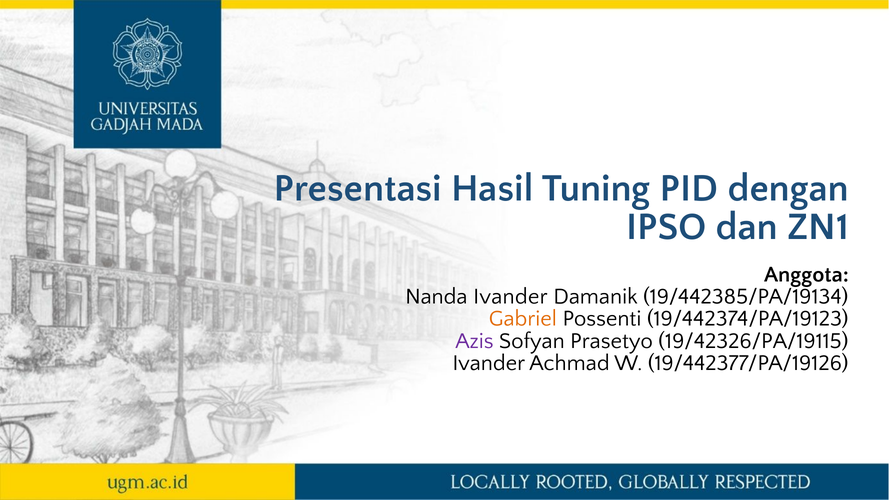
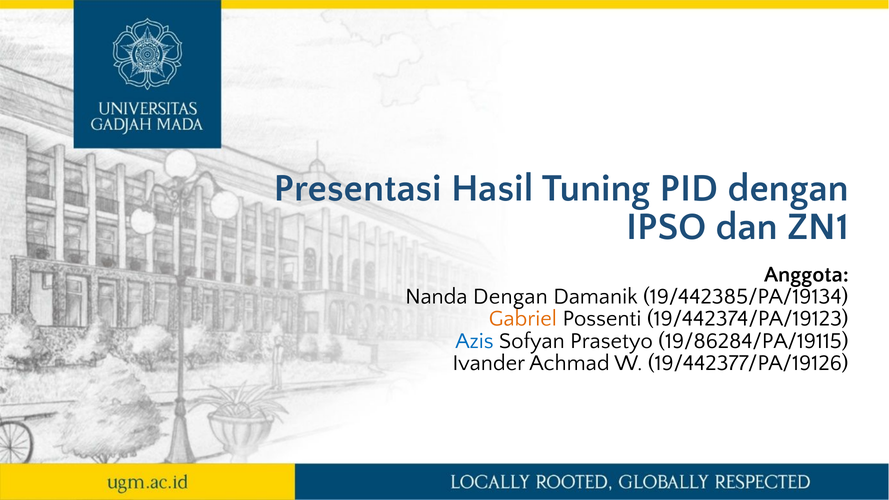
Nanda Ivander: Ivander -> Dengan (510, 297)
Azis colour: purple -> blue (474, 341)
19/42326/PA/19115: 19/42326/PA/19115 -> 19/86284/PA/19115 (753, 341)
